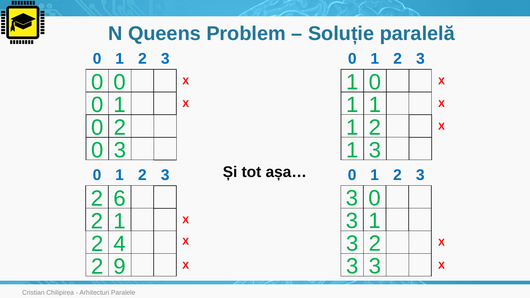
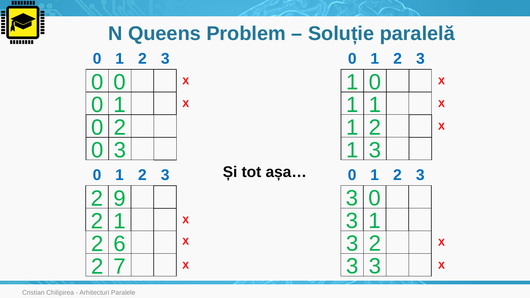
6: 6 -> 9 (120, 198)
4: 4 -> 6 (120, 244)
9: 9 -> 7 (120, 267)
